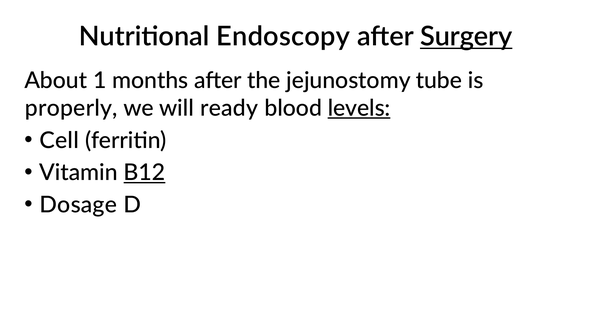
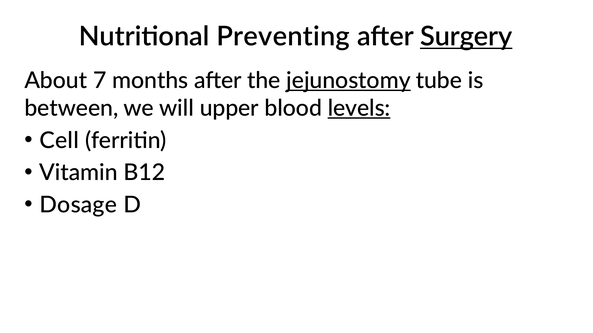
Endoscopy: Endoscopy -> Preventing (283, 37)
1: 1 -> 7 (100, 81)
jejunostomy underline: none -> present (348, 81)
properly: properly -> between (71, 108)
ready: ready -> upper (229, 108)
B12 underline: present -> none (144, 173)
